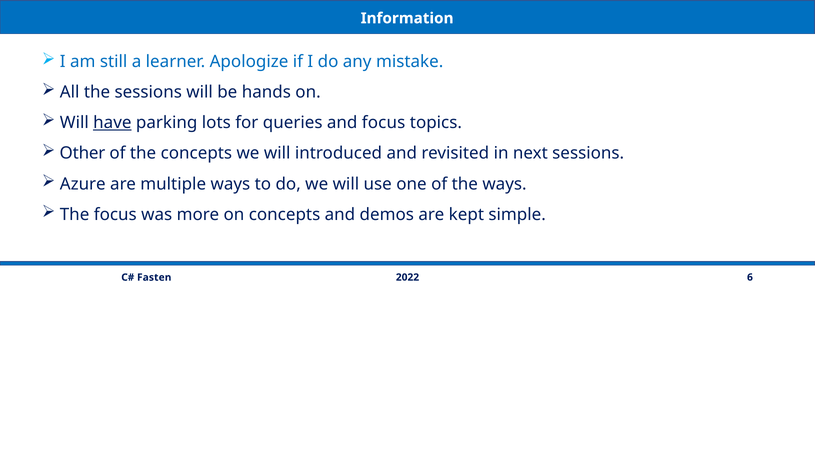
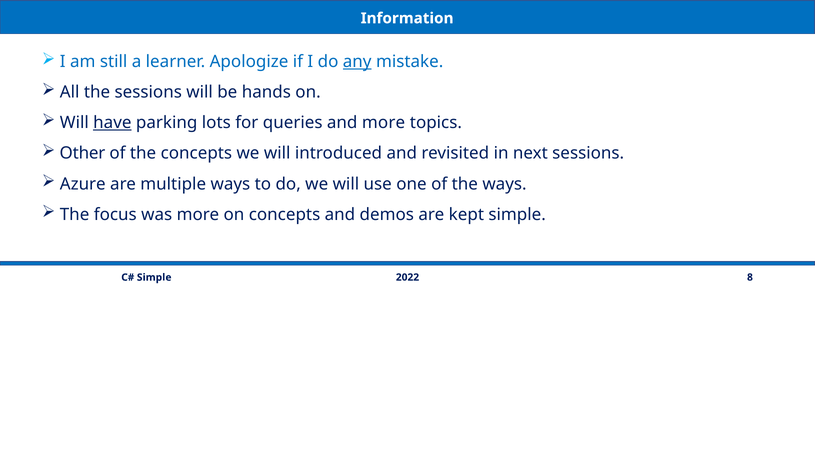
any underline: none -> present (357, 62)
and focus: focus -> more (384, 123)
6: 6 -> 8 (750, 278)
Fasten: Fasten -> Simple (154, 278)
